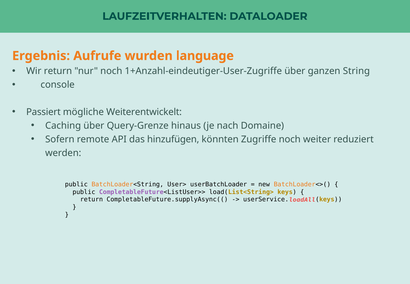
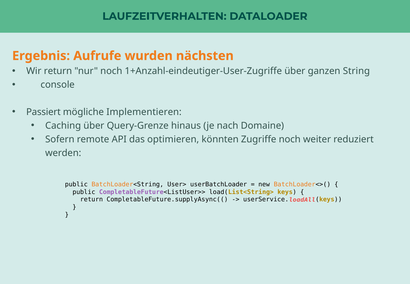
language: language -> nächsten (205, 56)
Weiterentwickelt: Weiterentwickelt -> Implementieren (144, 112)
hinzufügen: hinzufügen -> optimieren (173, 139)
